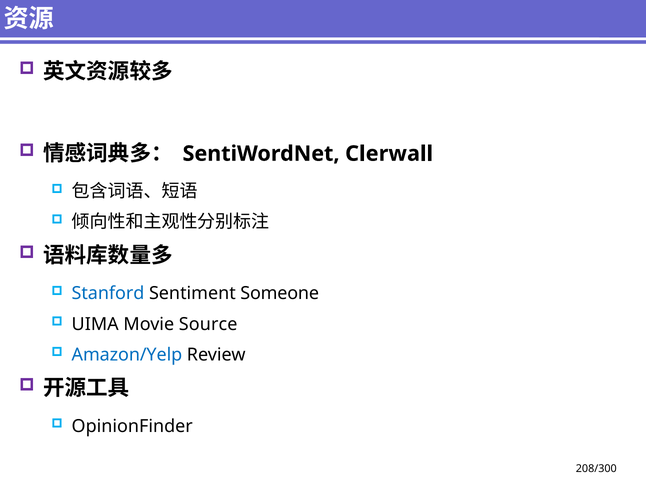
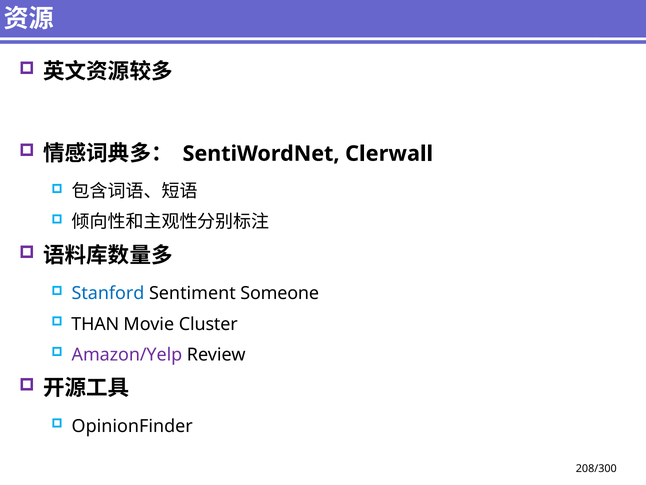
UIMA: UIMA -> THAN (95, 324)
Source: Source -> Cluster (208, 324)
Amazon/Yelp colour: blue -> purple (127, 354)
